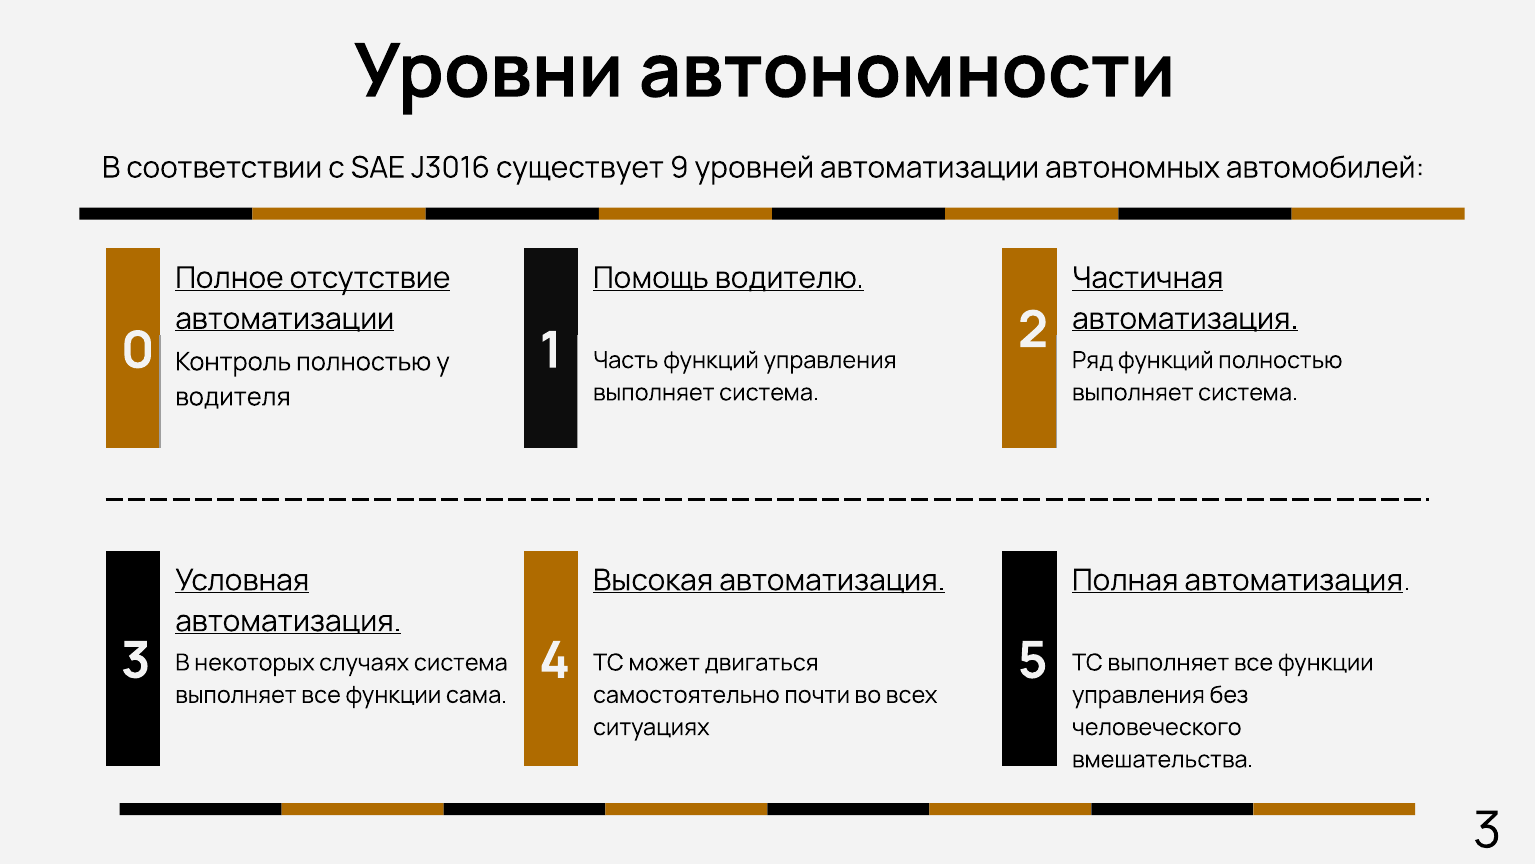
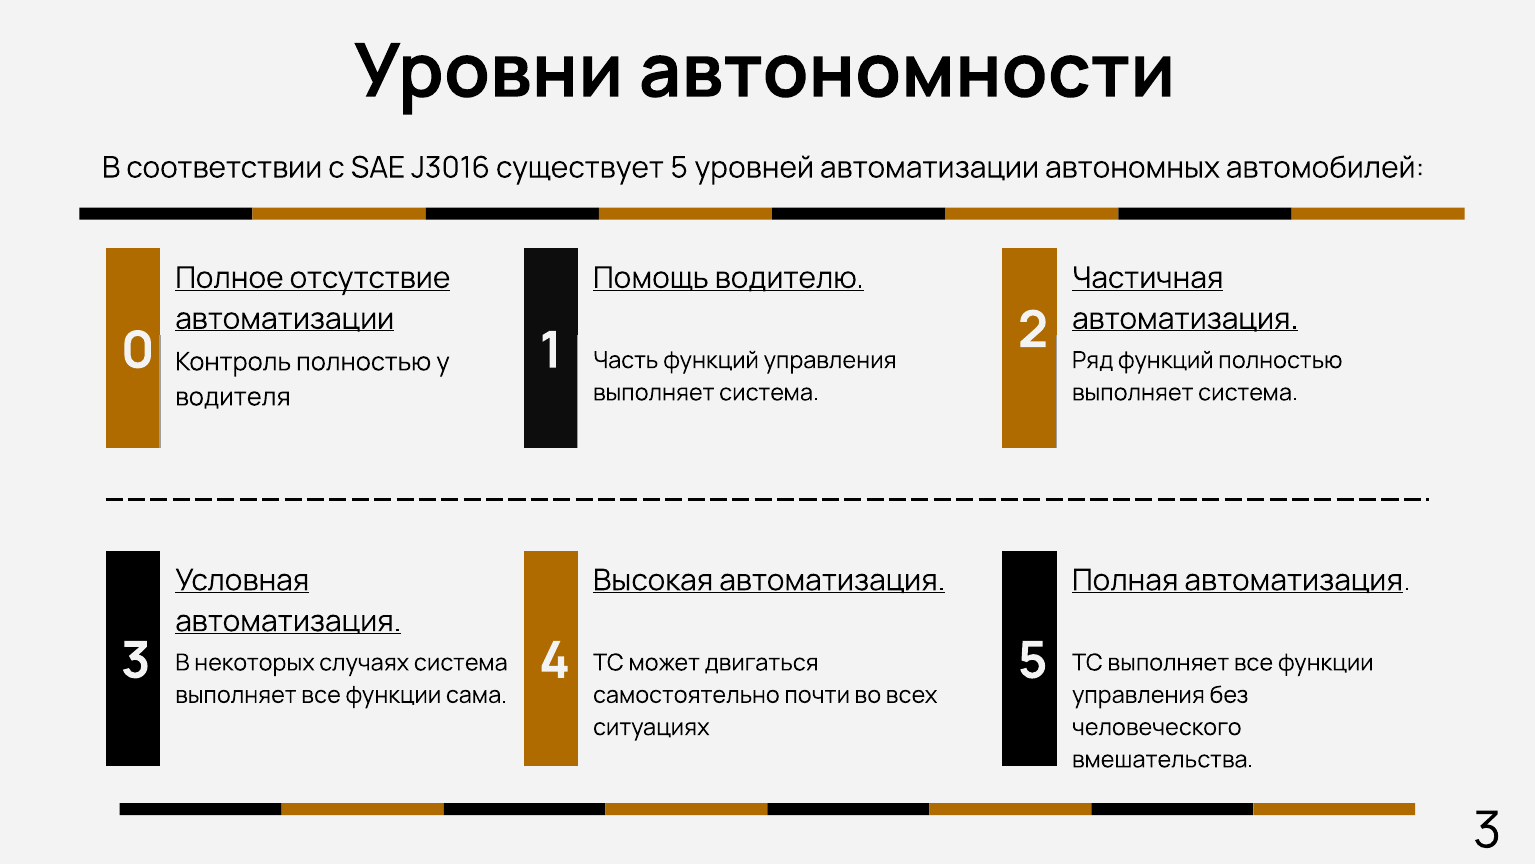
существует 9: 9 -> 5 (679, 168)
